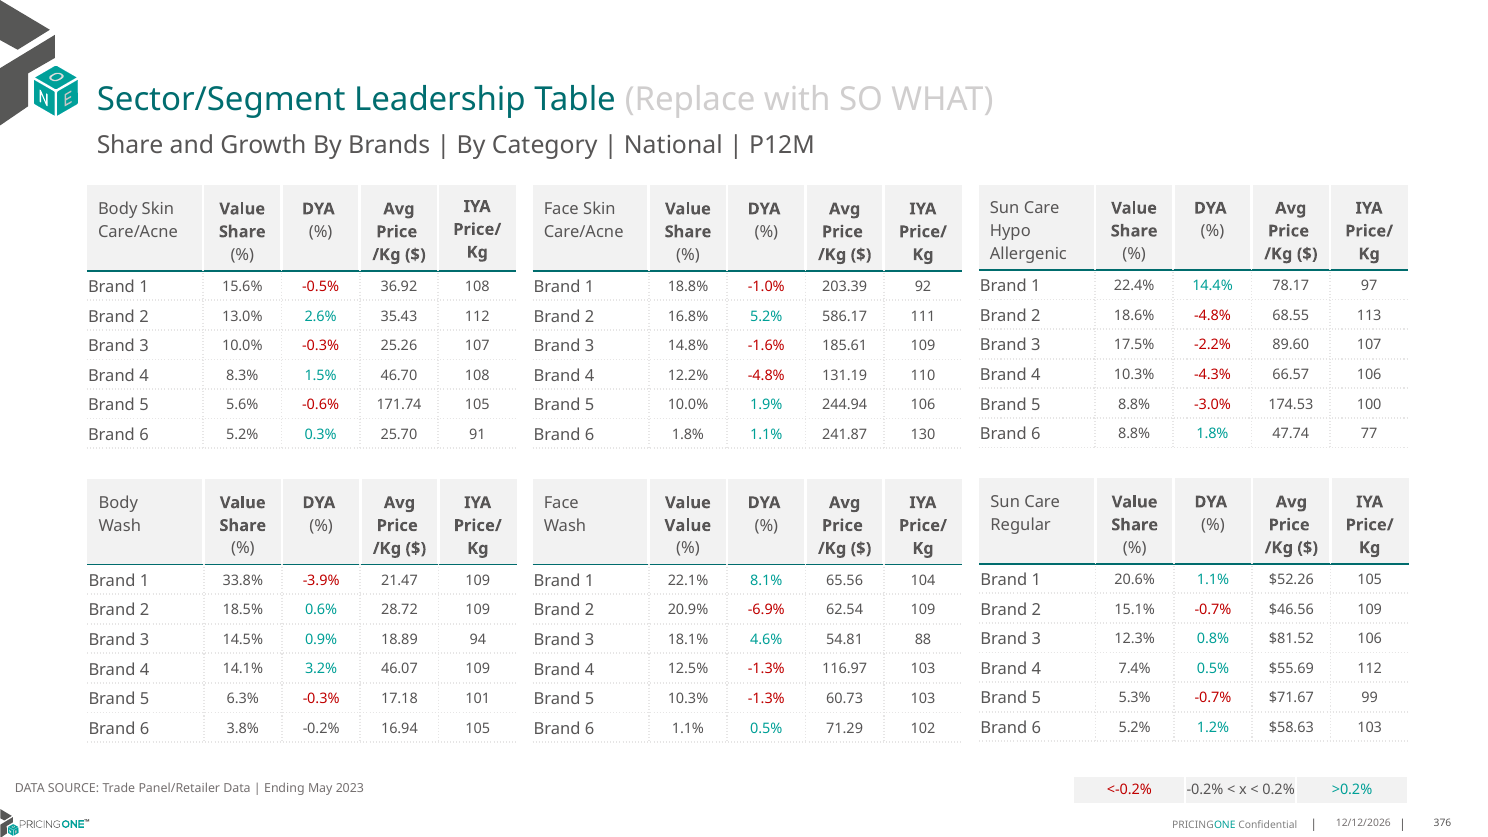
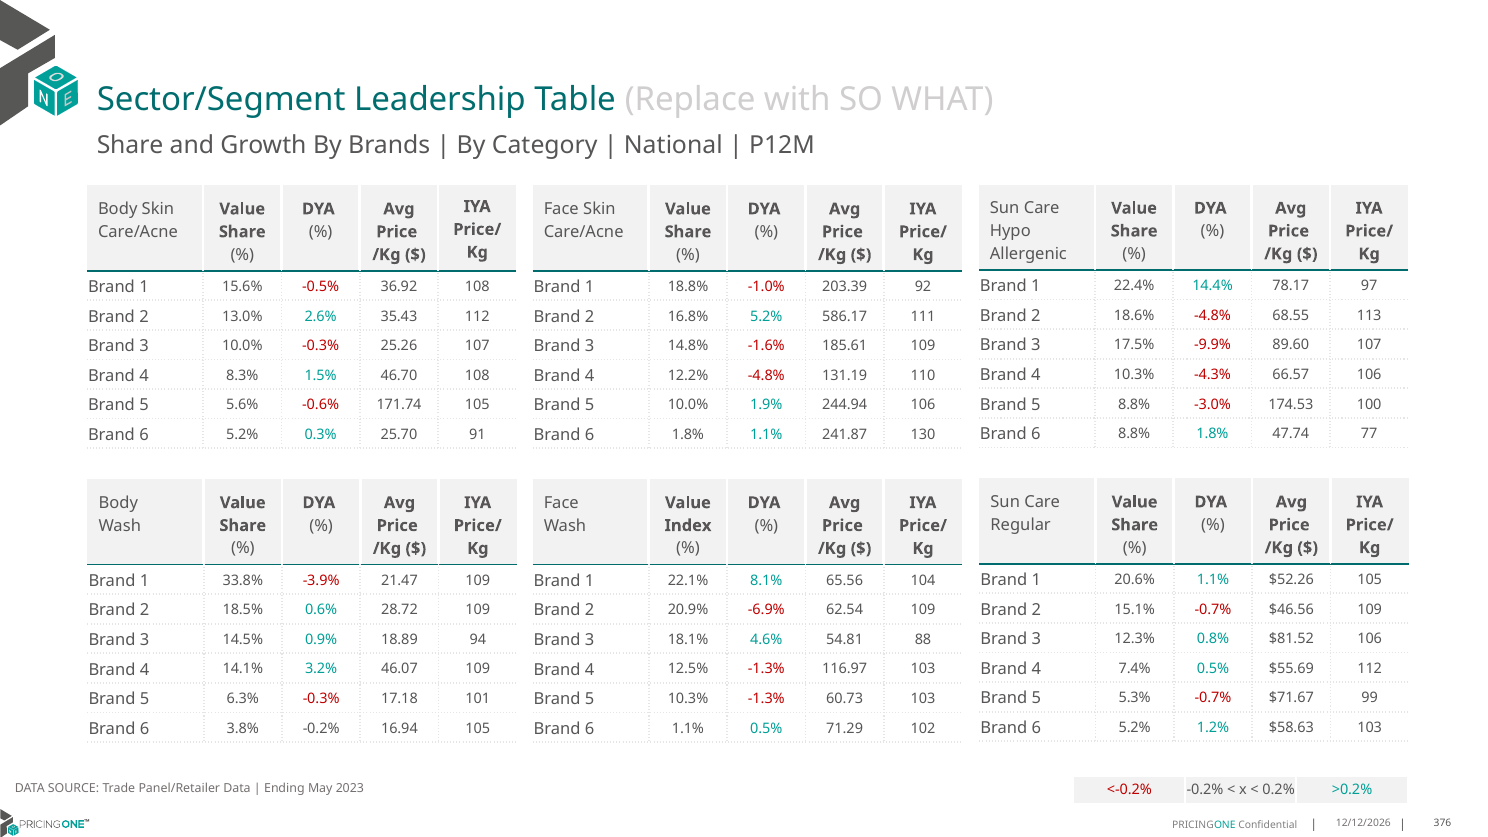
-2.2%: -2.2% -> -9.9% (1213, 345)
Value: Value -> Index (688, 526)
